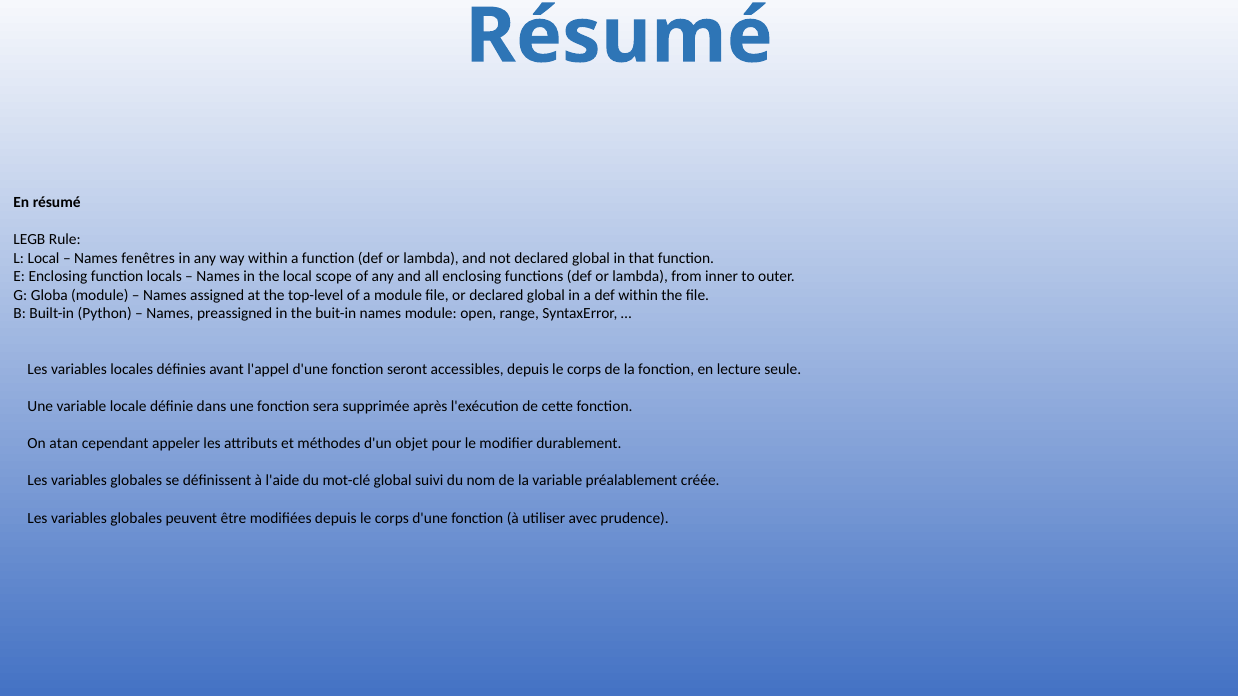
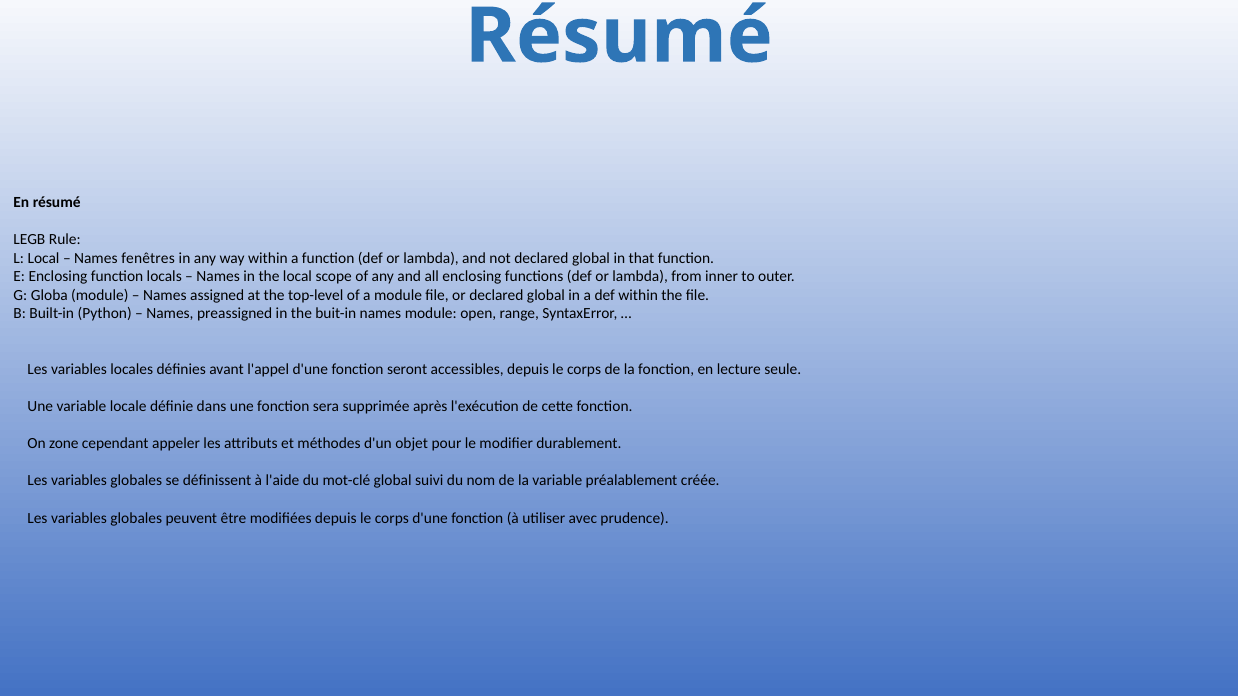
atan: atan -> zone (64, 444)
